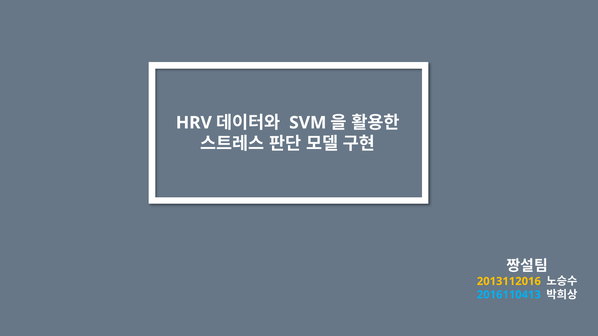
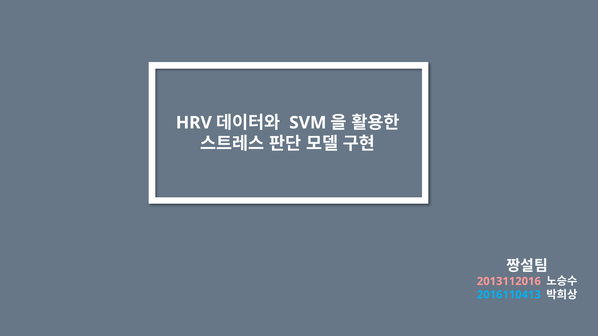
2013112016 colour: yellow -> pink (509, 282)
